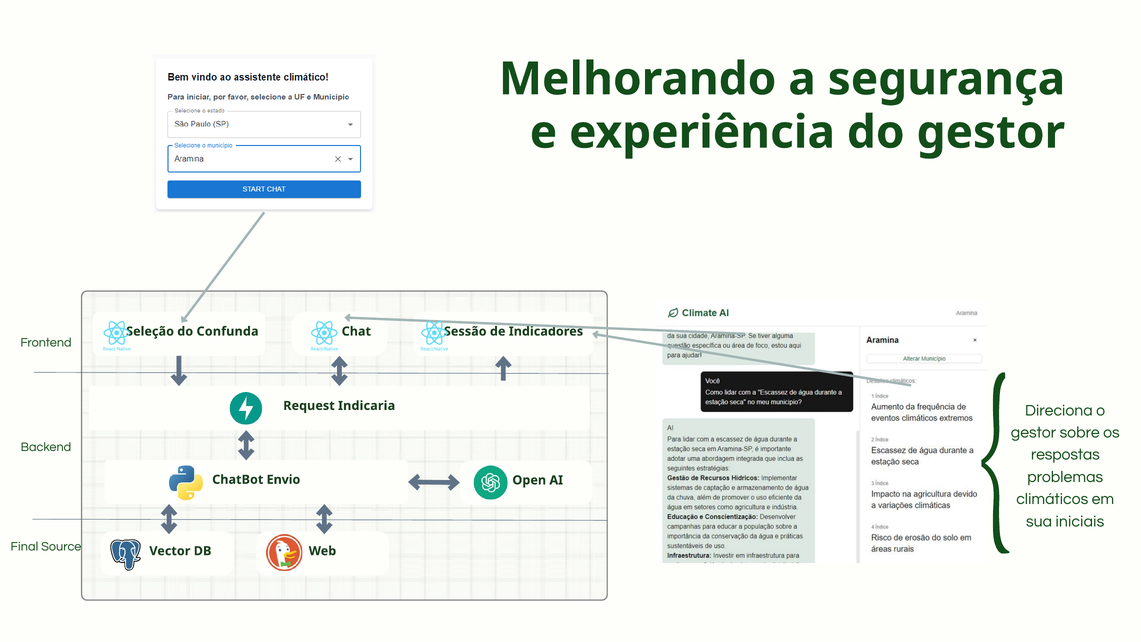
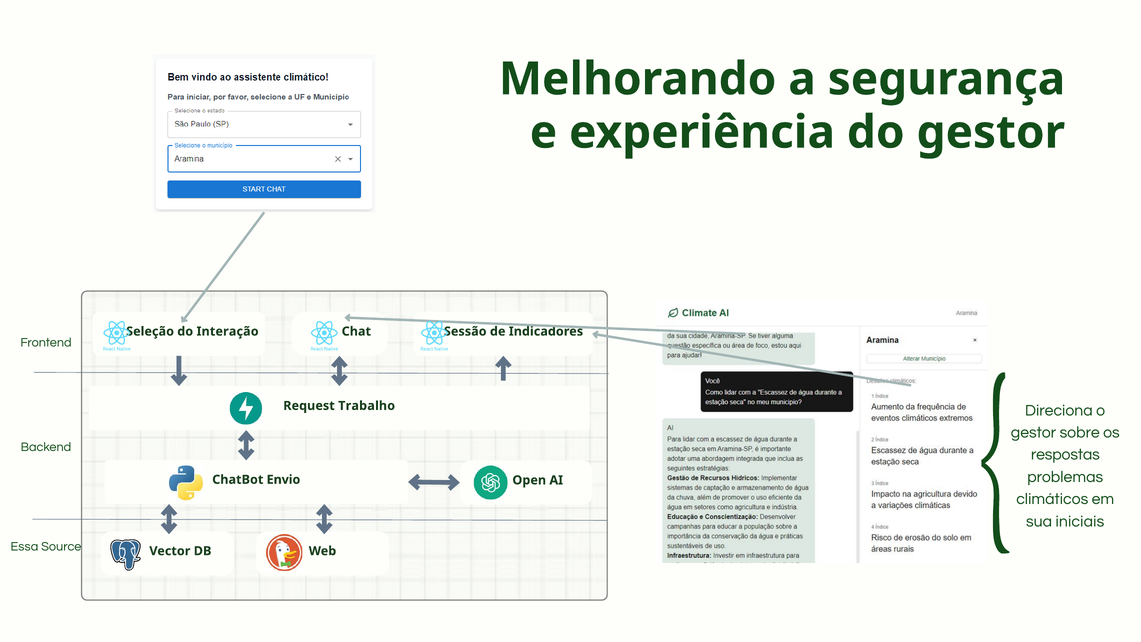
Confunda: Confunda -> Interação (228, 331)
Indicaria: Indicaria -> Trabalho (367, 406)
Final: Final -> Essa (24, 546)
